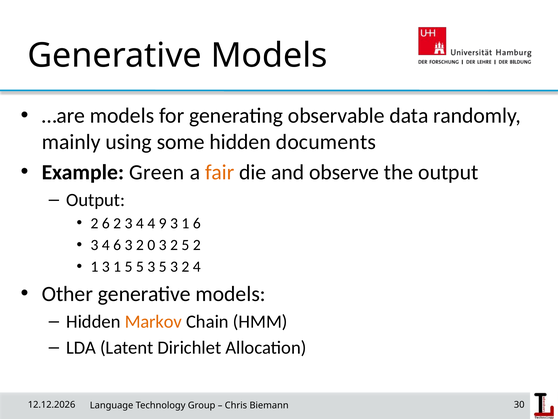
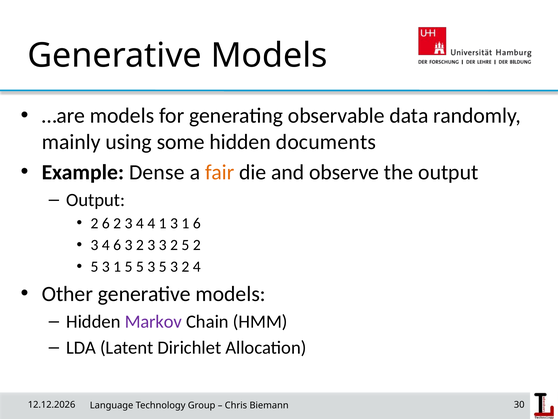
Green: Green -> Dense (157, 172)
4 9: 9 -> 1 (163, 223)
3 2 0: 0 -> 3 (151, 245)
1: 1 -> 5 (94, 267)
Markov colour: orange -> purple (153, 321)
